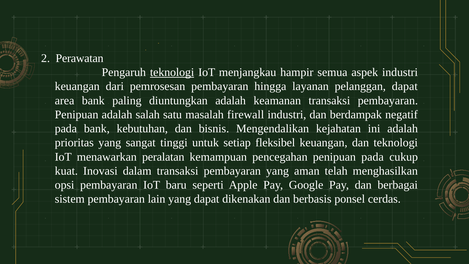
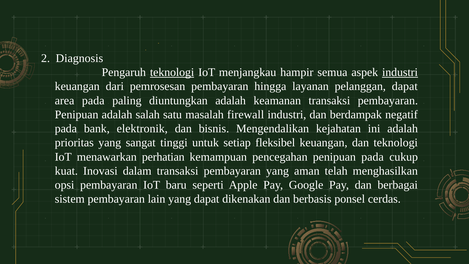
Perawatan: Perawatan -> Diagnosis (79, 58)
industri underline: none -> present (400, 72)
area bank: bank -> pada (93, 100)
kebutuhan: kebutuhan -> elektronik (142, 129)
peralatan: peralatan -> perhatian (163, 157)
